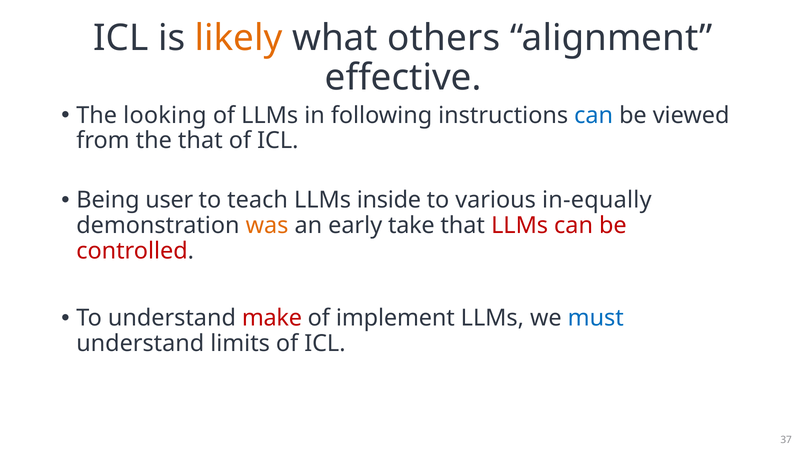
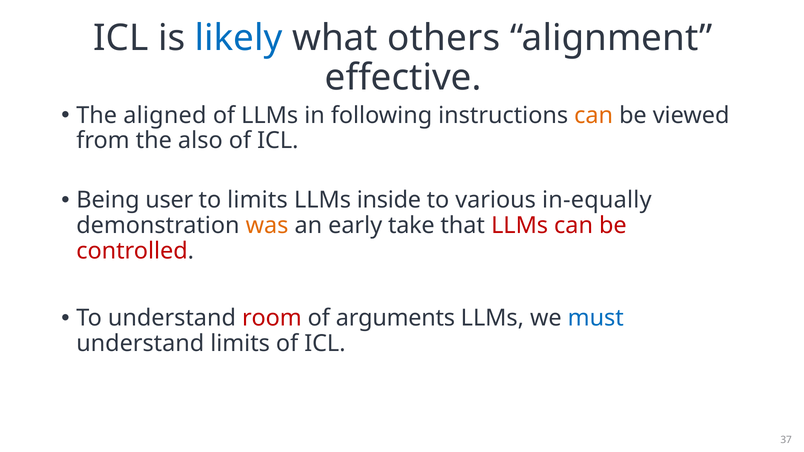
likely colour: orange -> blue (239, 38)
looking: looking -> aligned (165, 115)
can colour: blue -> orange (594, 115)
the that: that -> also (200, 141)
to teach: teach -> limits (258, 200)
make: make -> room (272, 318)
implement: implement -> arguments (395, 318)
